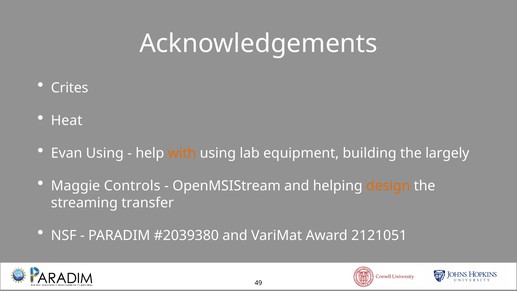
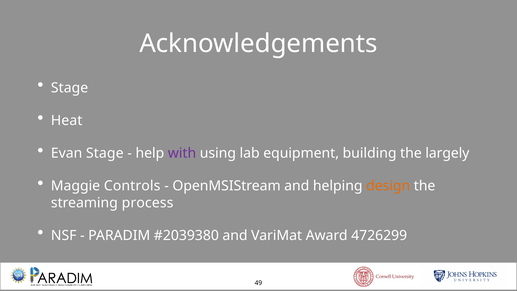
Crites: Crites -> Stage (70, 88)
Evan Using: Using -> Stage (105, 153)
with colour: orange -> purple (182, 153)
transfer: transfer -> process (148, 203)
2121051: 2121051 -> 4726299 (379, 235)
